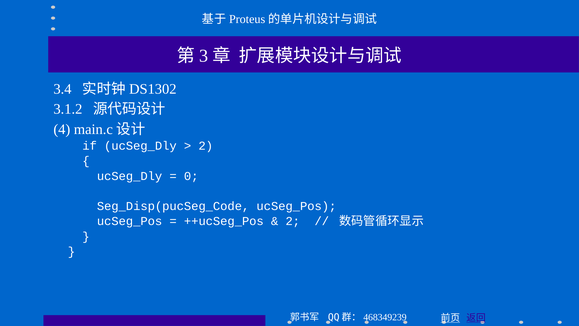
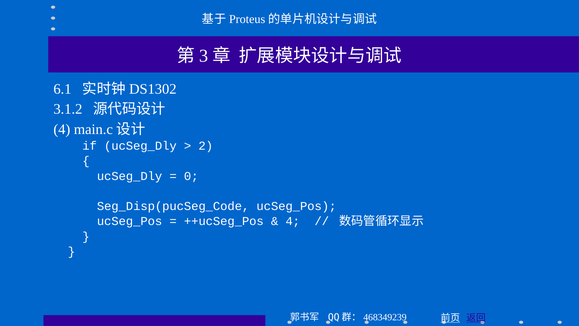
3.4: 3.4 -> 6.1 (62, 89)
2: 2 -> 4 (293, 221)
